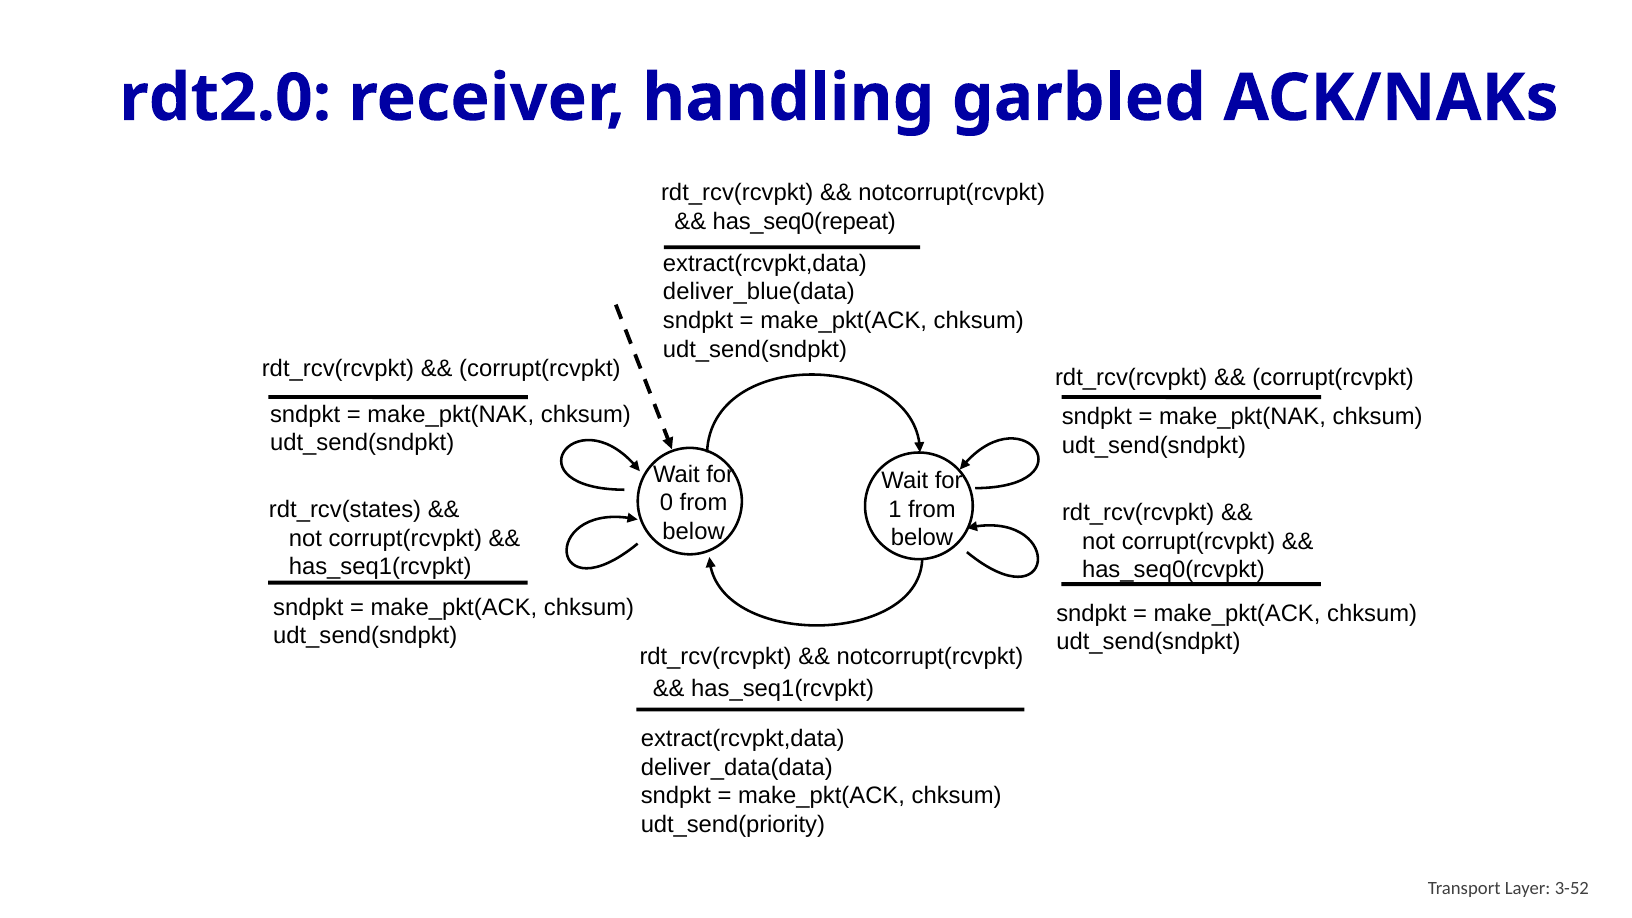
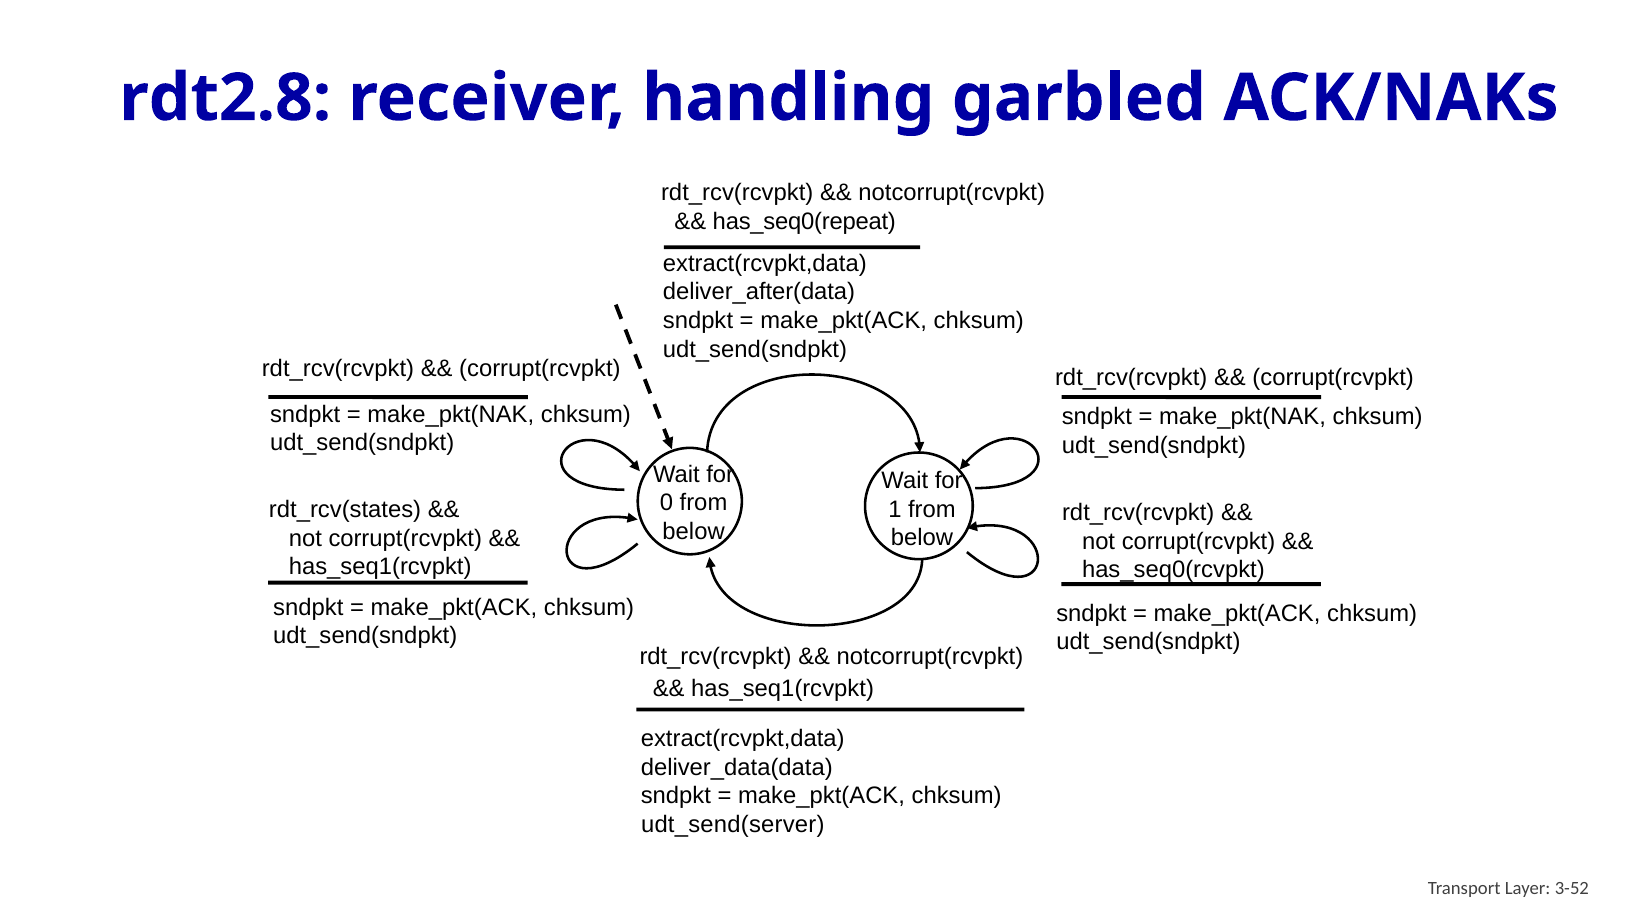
rdt2.0: rdt2.0 -> rdt2.8 (225, 98)
deliver_blue(data: deliver_blue(data -> deliver_after(data (759, 292)
udt_send(priority: udt_send(priority -> udt_send(server (733, 825)
